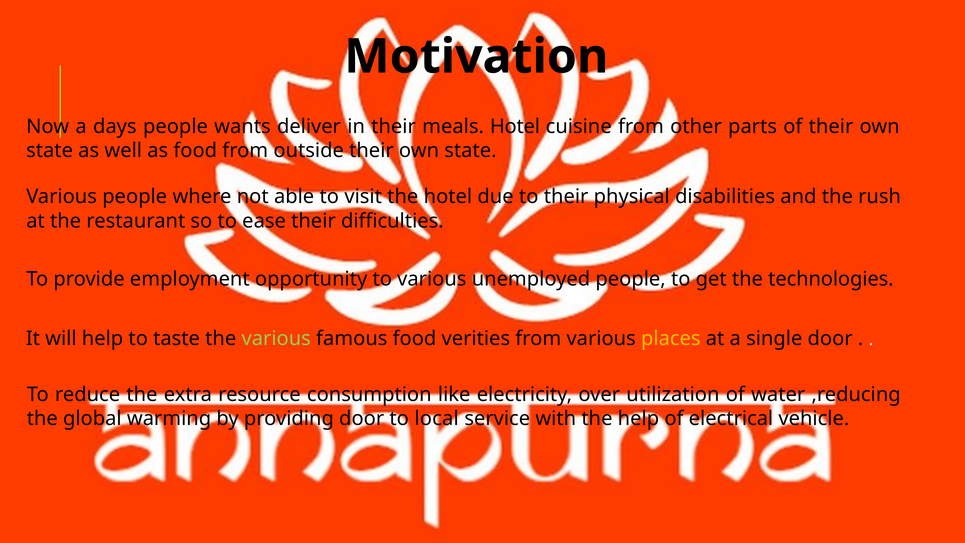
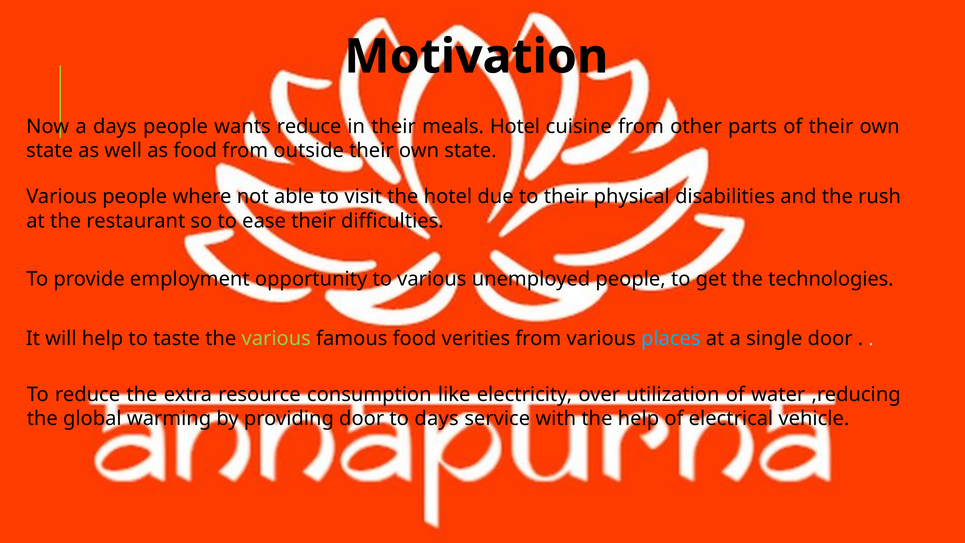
wants deliver: deliver -> reduce (309, 126)
places colour: yellow -> light blue (671, 339)
to local: local -> days (437, 418)
